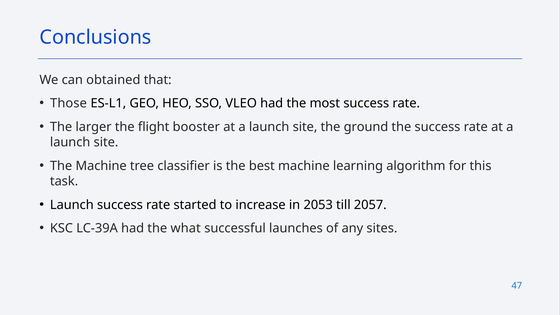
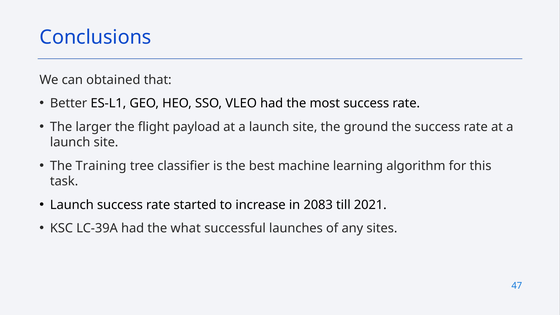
Those: Those -> Better (69, 103)
booster: booster -> payload (196, 127)
The Machine: Machine -> Training (101, 166)
2053: 2053 -> 2083 (318, 205)
2057: 2057 -> 2021 (370, 205)
